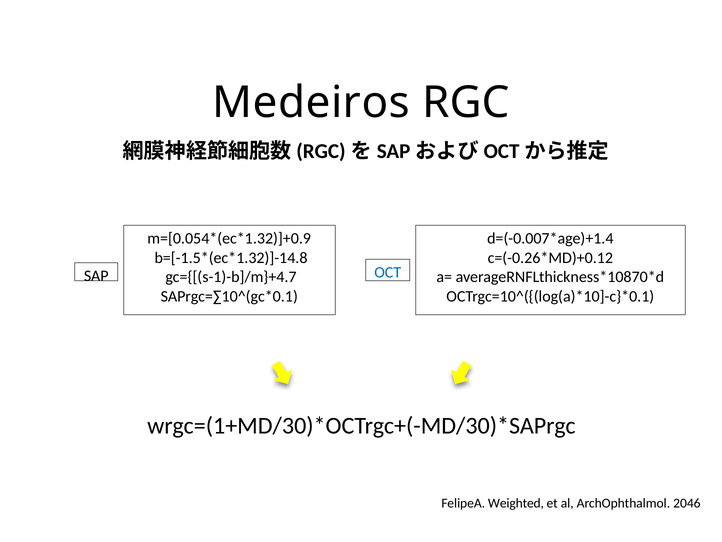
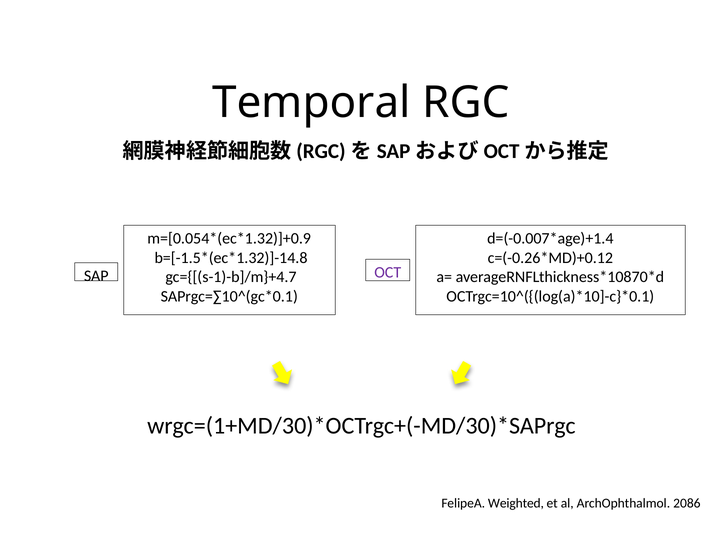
Medeiros: Medeiros -> Temporal (311, 102)
OCT colour: blue -> purple (388, 272)
2046: 2046 -> 2086 (687, 503)
